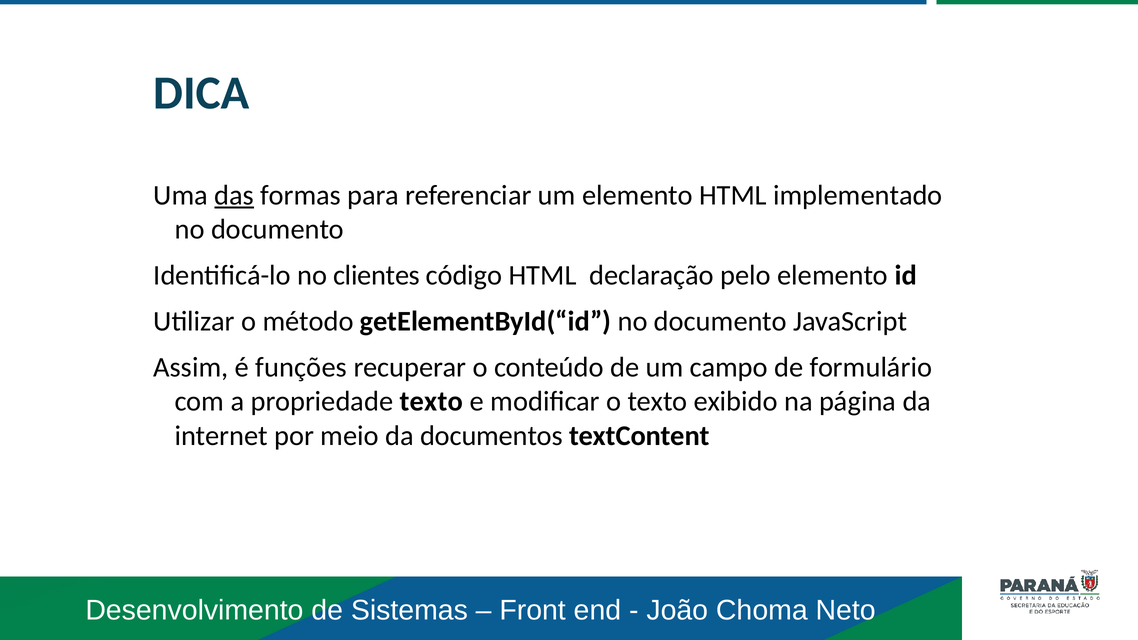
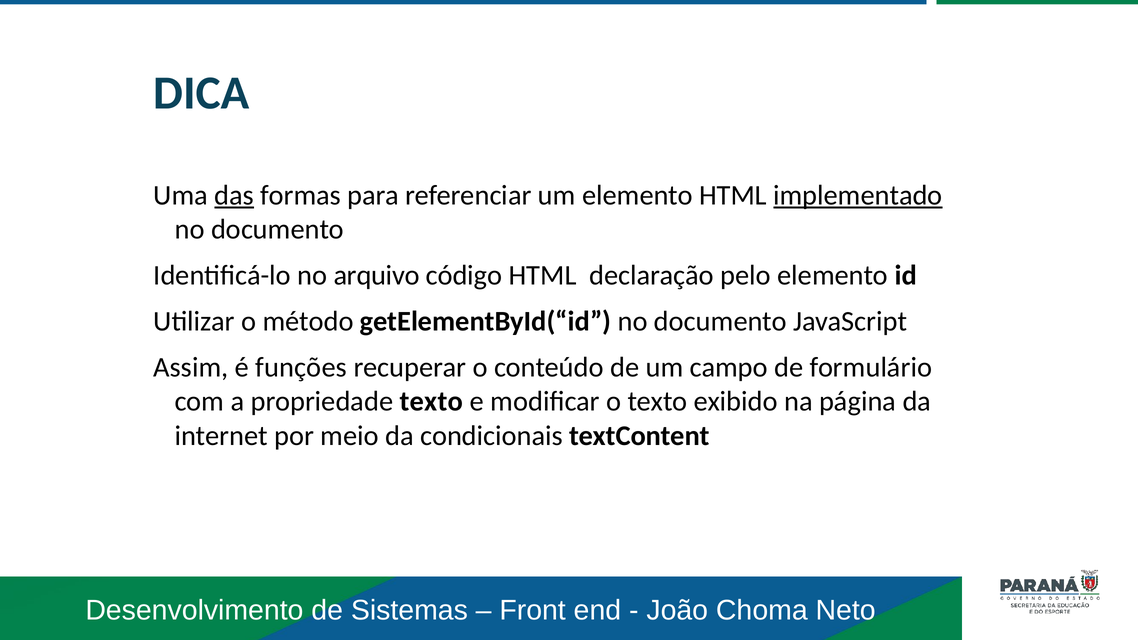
implementado underline: none -> present (858, 195)
clientes: clientes -> arquivo (377, 275)
documentos: documentos -> condicionais (491, 436)
